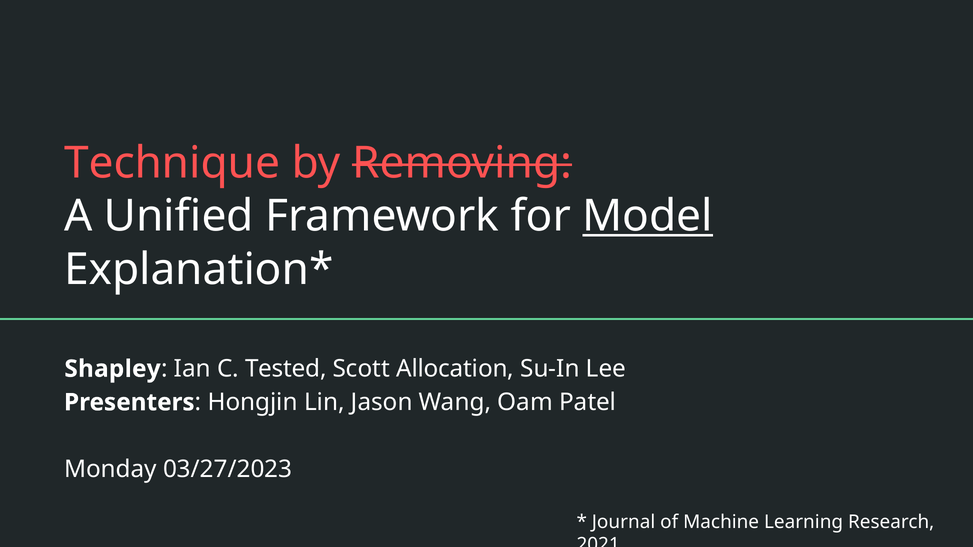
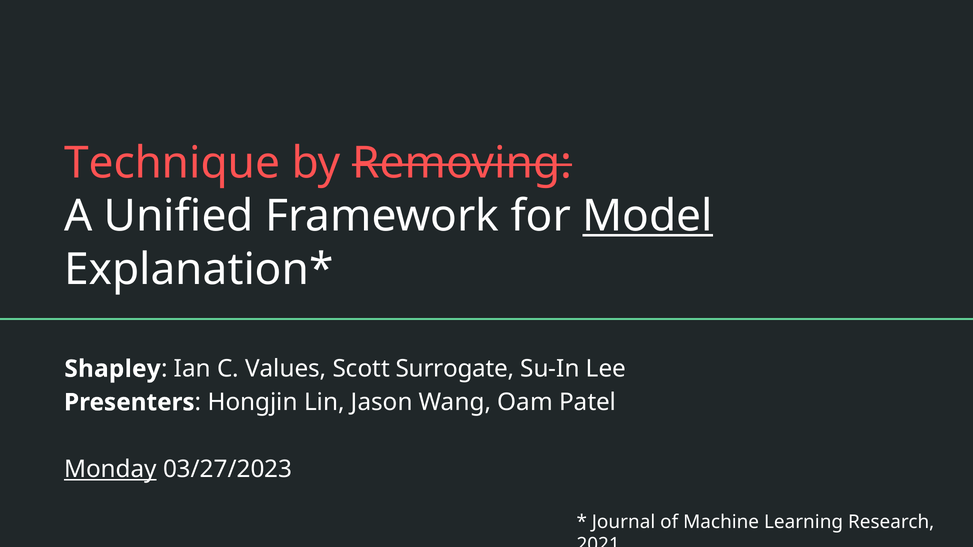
Tested: Tested -> Values (286, 369)
Allocation: Allocation -> Surrogate (455, 369)
Monday underline: none -> present (110, 470)
